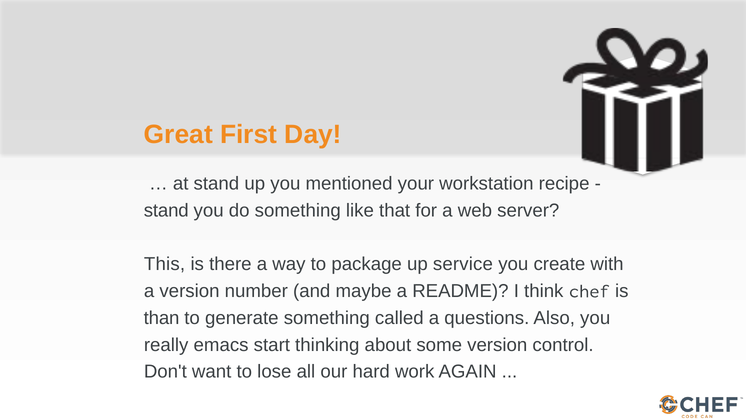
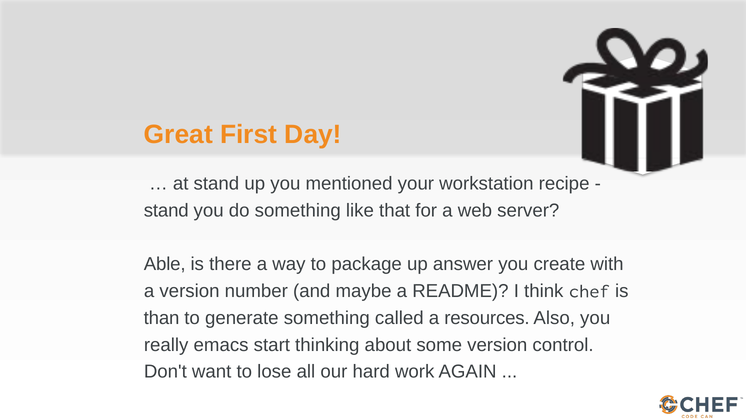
This: This -> Able (165, 264)
service: service -> answer (463, 264)
questions: questions -> resources (487, 318)
